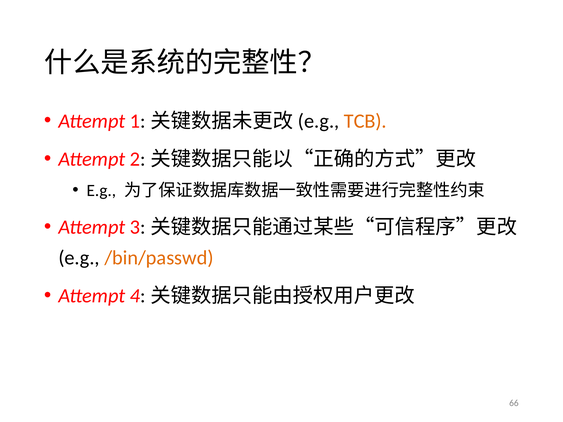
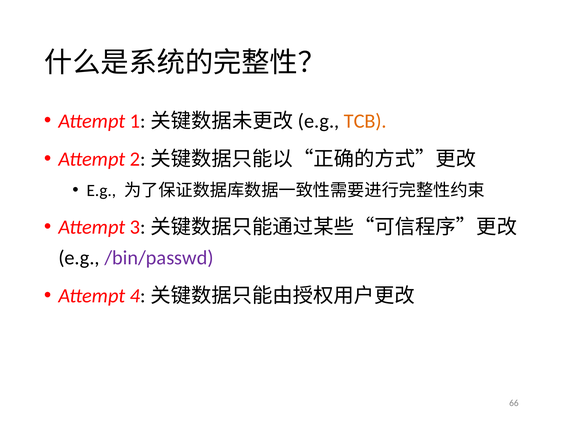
/bin/passwd colour: orange -> purple (159, 258)
